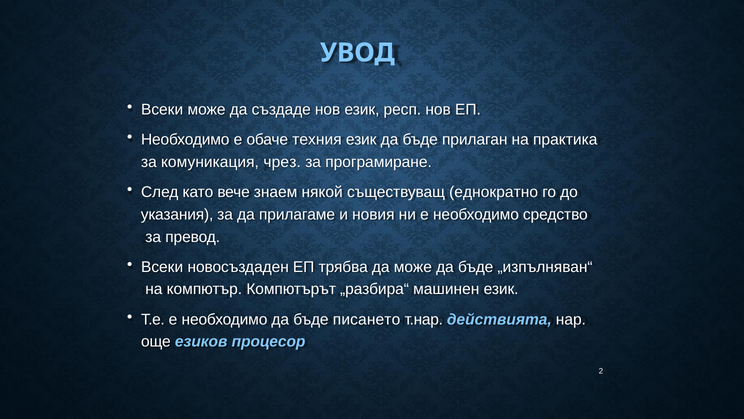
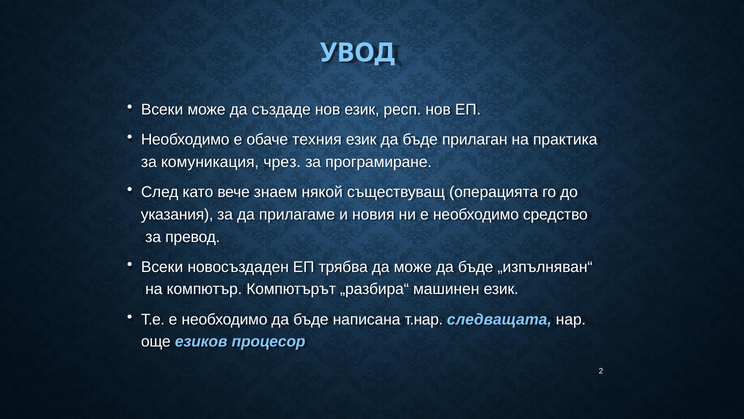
еднократно: еднократно -> операцията (494, 192)
писането: писането -> написана (367, 319)
действията: действията -> следващата (499, 319)
